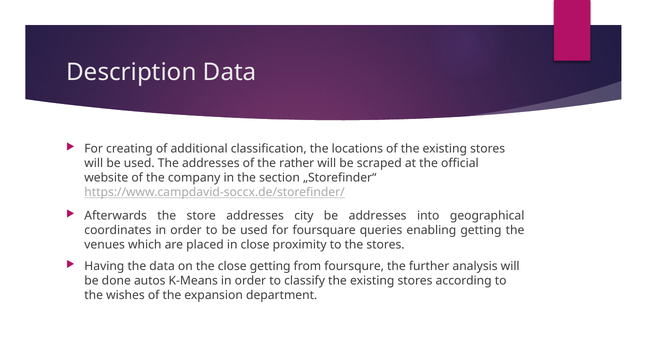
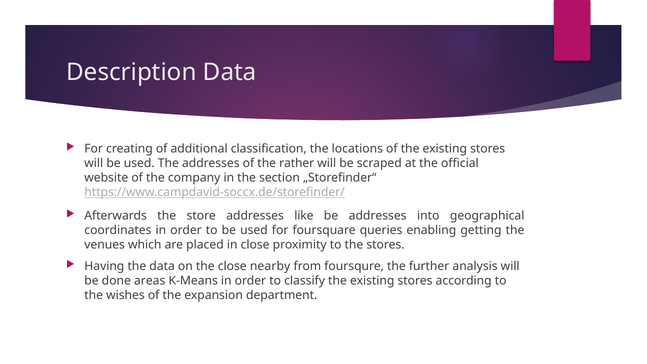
city: city -> like (304, 216)
close getting: getting -> nearby (270, 266)
autos: autos -> areas (150, 281)
